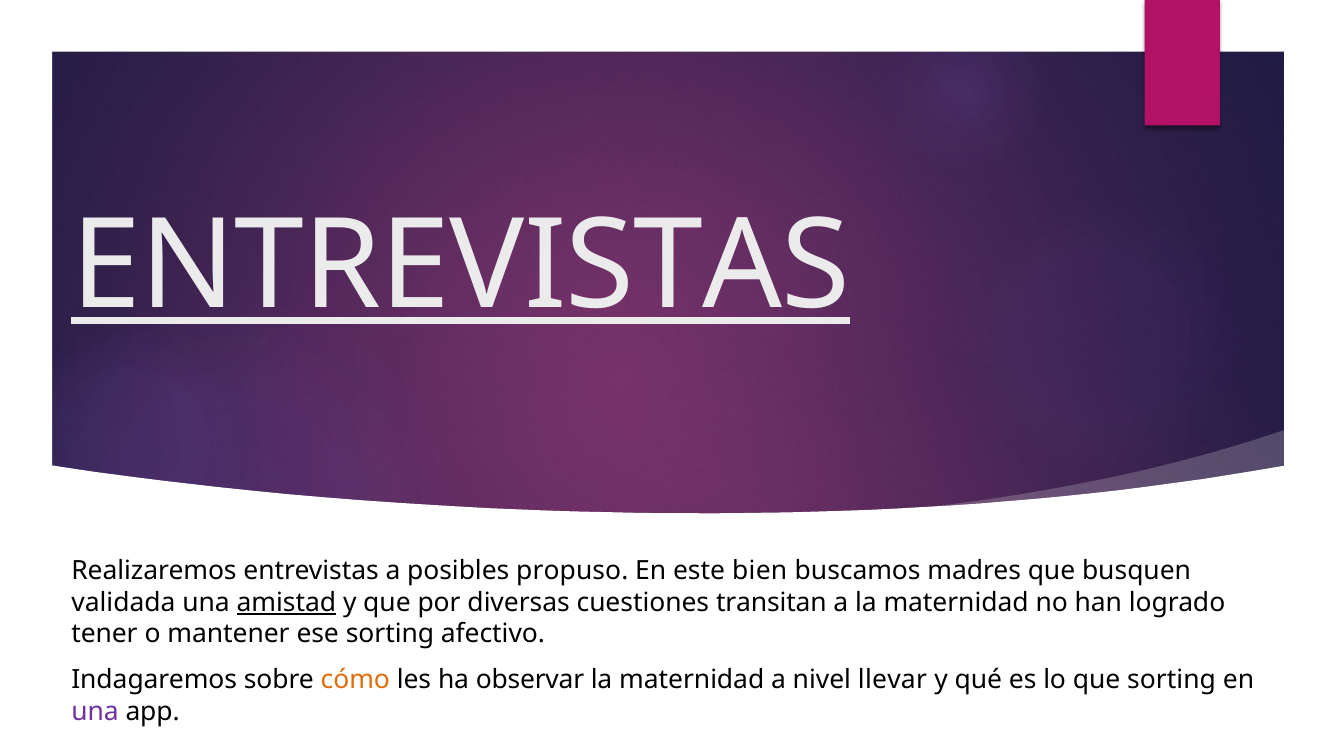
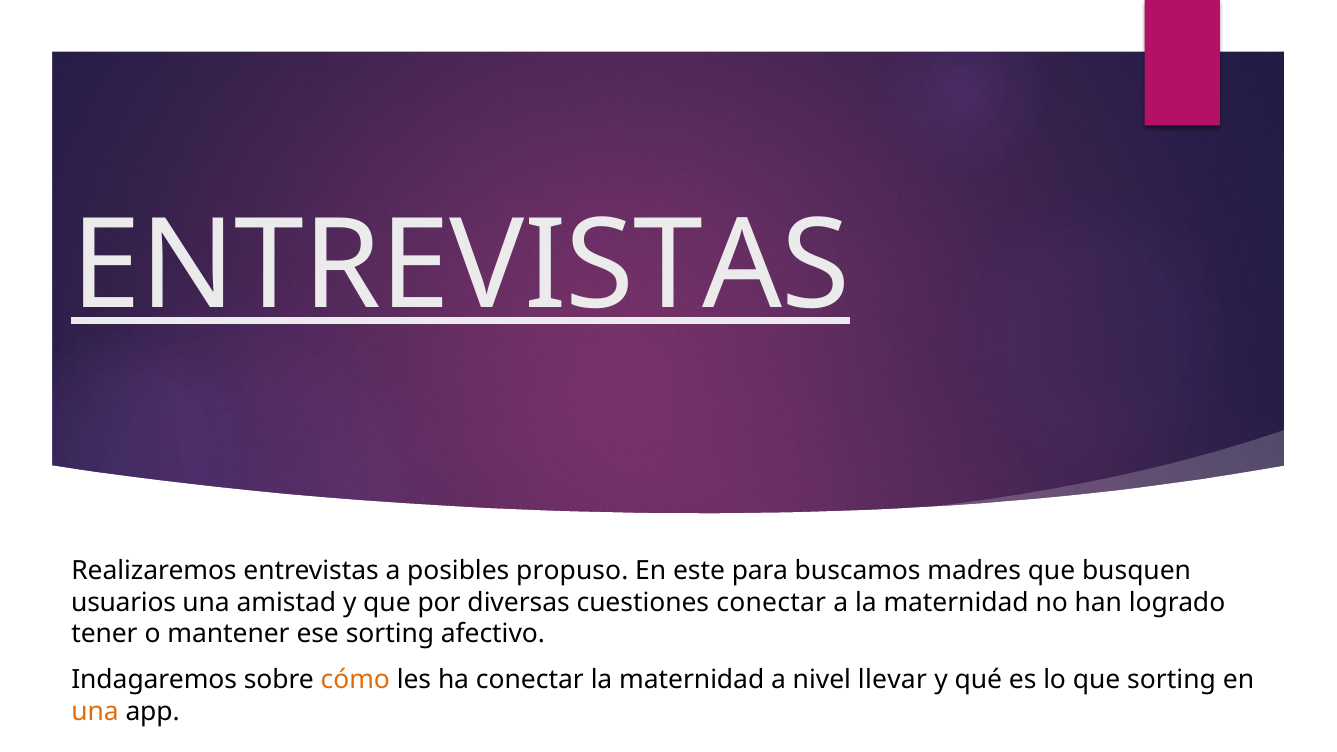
bien: bien -> para (760, 571)
validada: validada -> usuarios (124, 603)
amistad underline: present -> none (286, 603)
cuestiones transitan: transitan -> conectar (771, 603)
ha observar: observar -> conectar (530, 680)
una colour: purple -> orange (95, 712)
